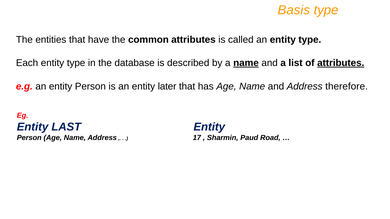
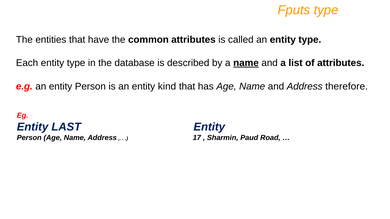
Basis: Basis -> Fputs (294, 10)
attributes underline: present -> none (341, 63)
later: later -> kind (167, 86)
